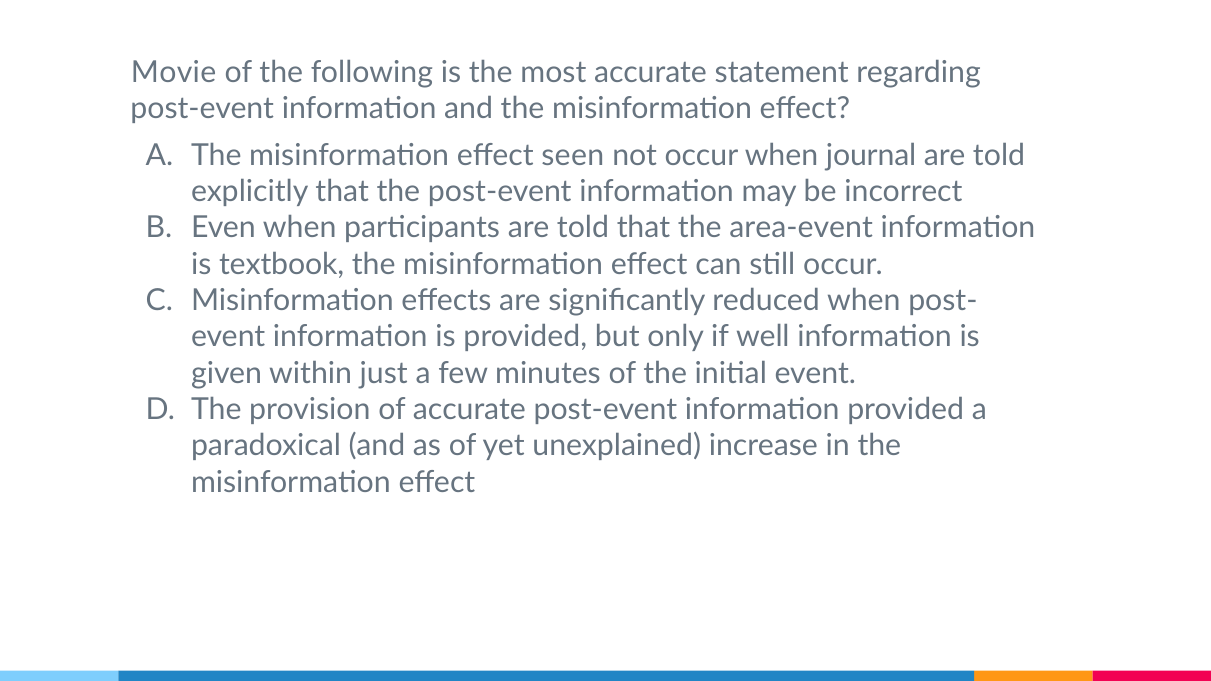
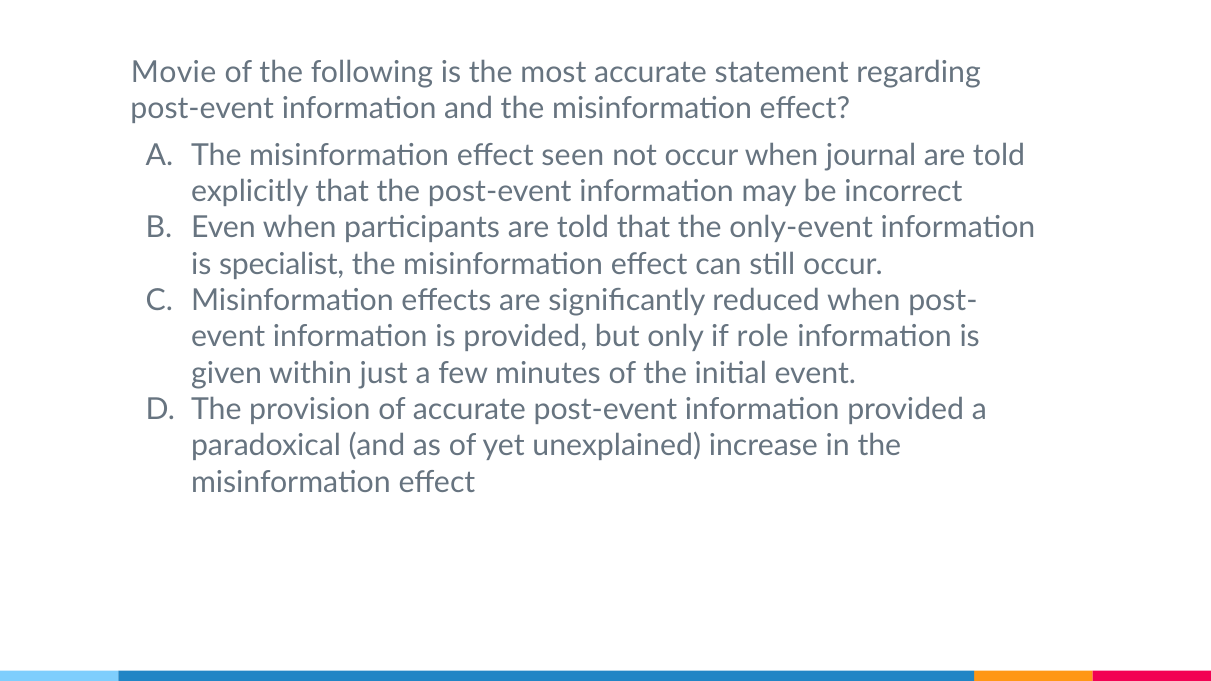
area-event: area-event -> only-event (801, 228)
textbook: textbook -> specialist (282, 264)
well: well -> role (763, 337)
